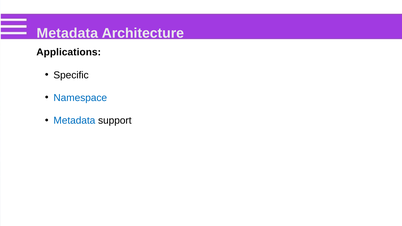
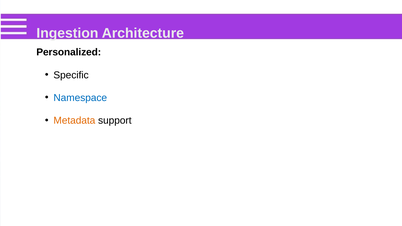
Metadata: Metadata -> Ingestion (67, 33)
Applications: Applications -> Personalized (69, 52)
Metadata colour: blue -> orange (74, 121)
